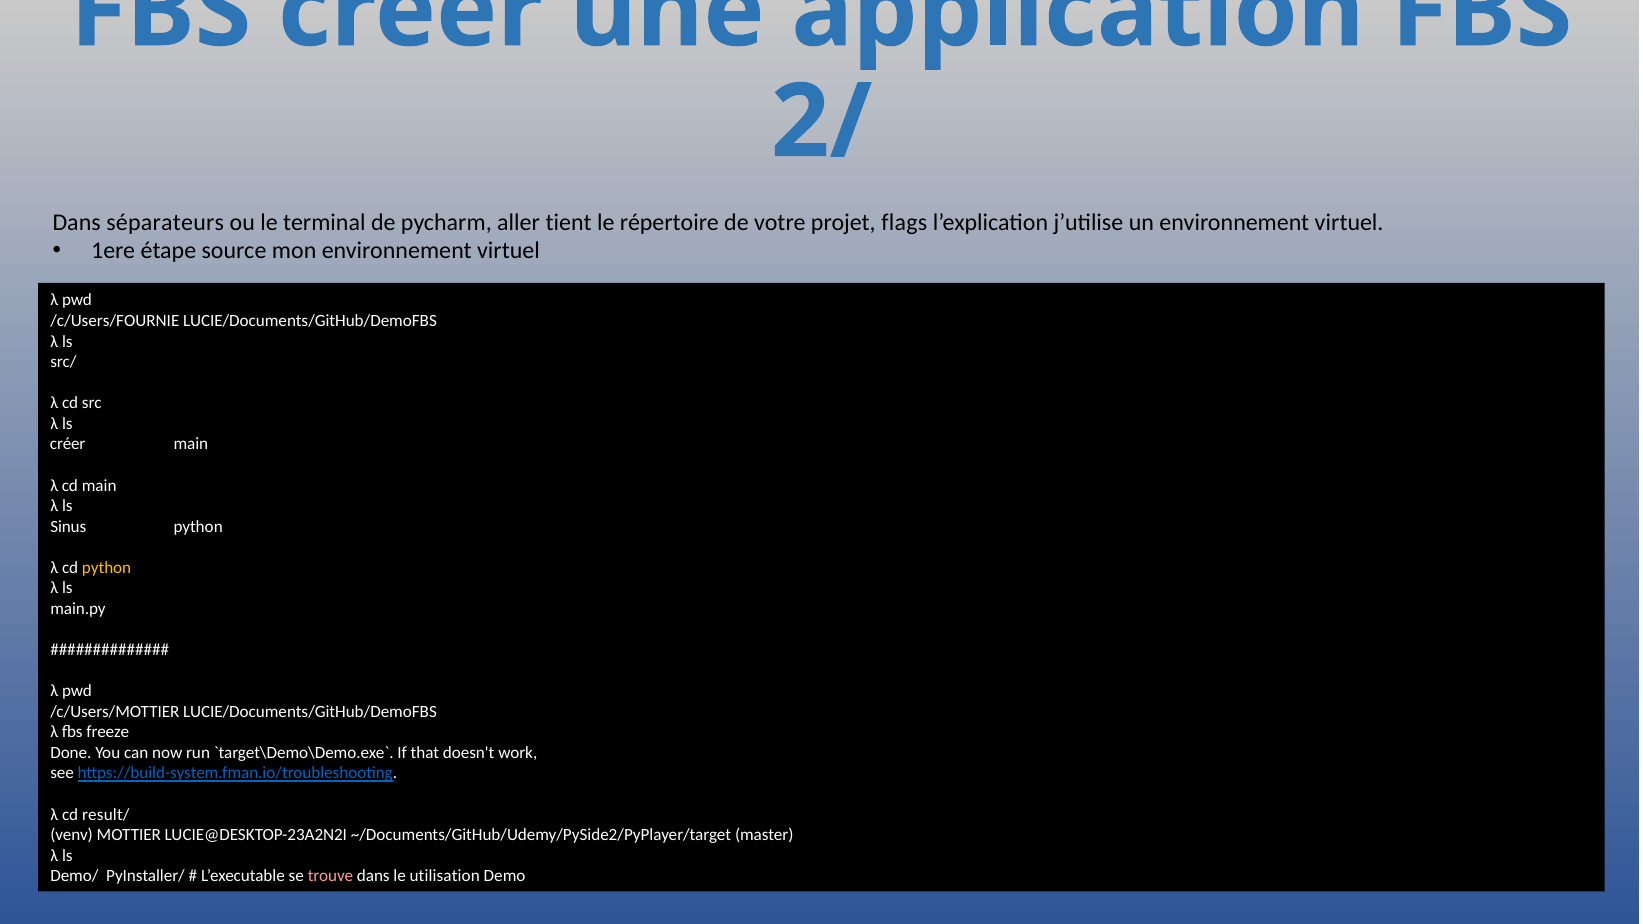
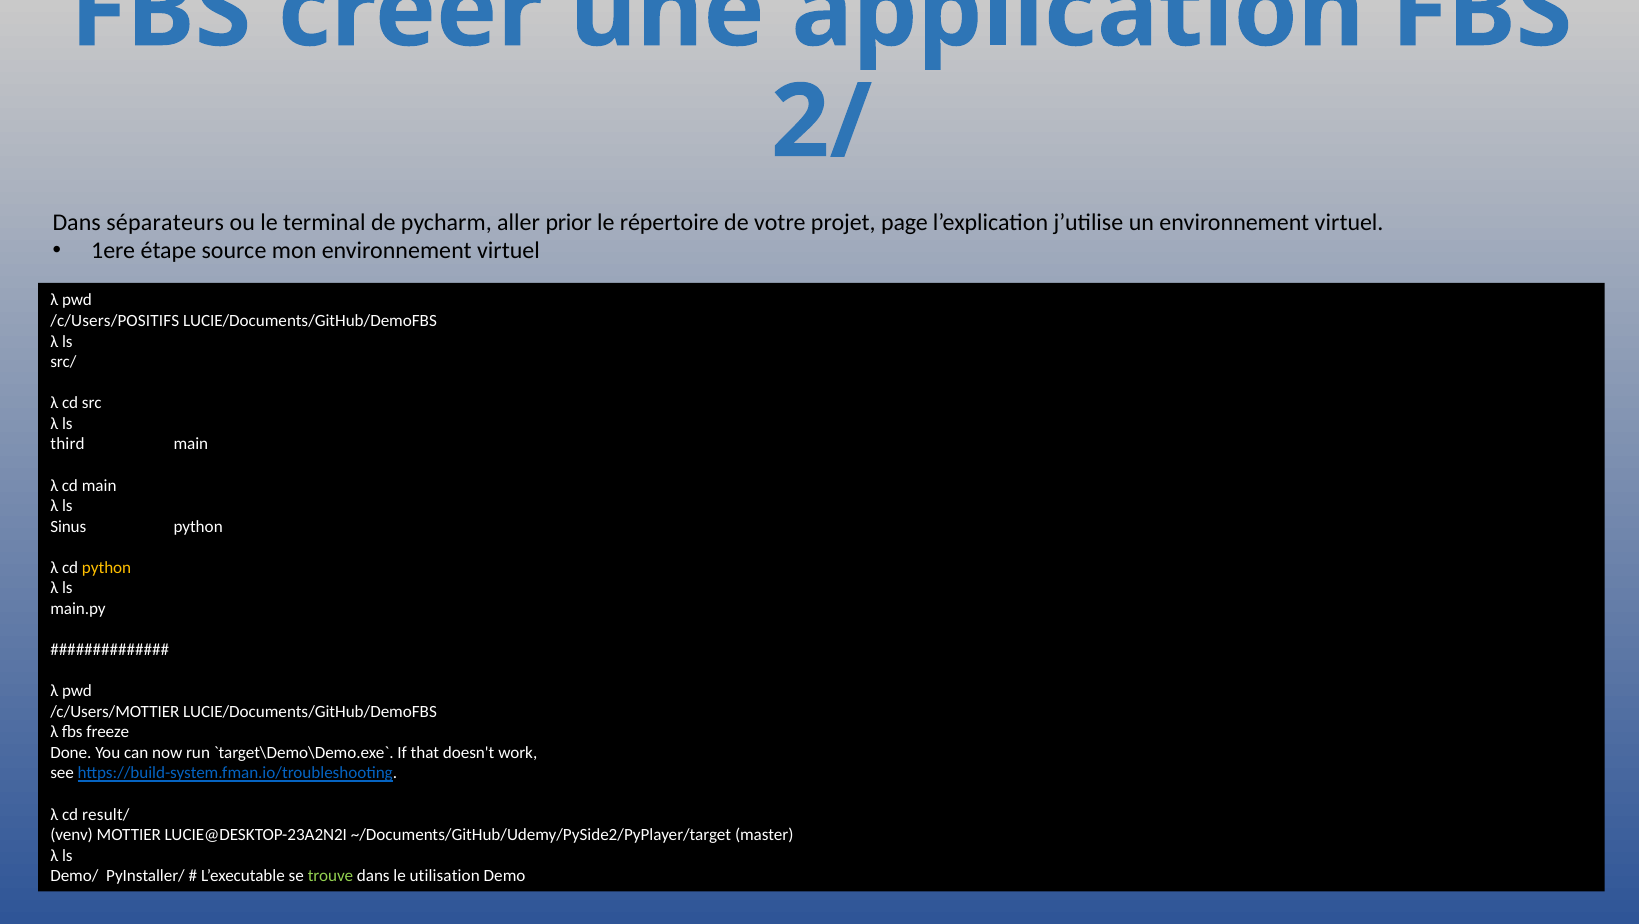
tient: tient -> prior (569, 222)
flags: flags -> page (904, 222)
/c/Users/FOURNIE: /c/Users/FOURNIE -> /c/Users/POSITIFS (115, 321)
créer: créer -> third (68, 444)
trouve colour: pink -> light green (330, 877)
